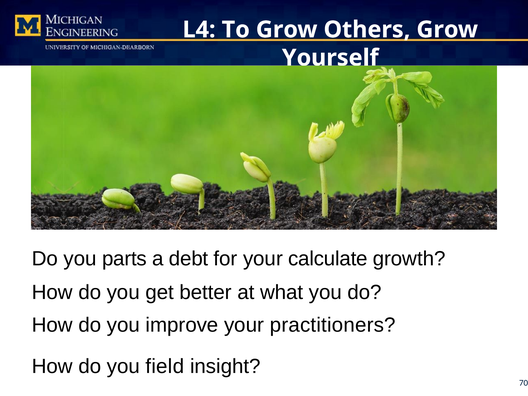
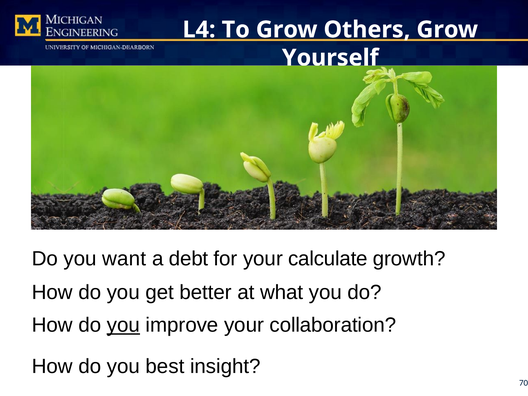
parts: parts -> want (124, 259)
you underline: none -> present (123, 325)
practitioners: practitioners -> collaboration (333, 325)
field: field -> best (165, 366)
